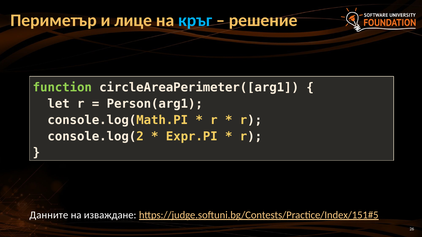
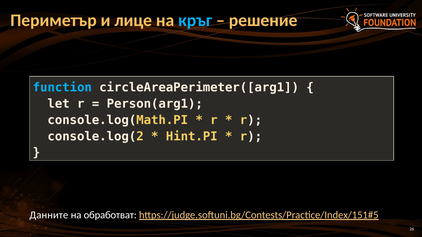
function colour: light green -> light blue (62, 88)
Expr.PI: Expr.PI -> Hint.PI (192, 137)
изваждане: изваждане -> обработват (110, 215)
